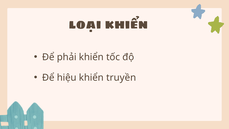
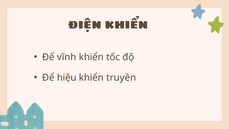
loại: loại -> điện (85, 24)
phải: phải -> vĩnh (67, 57)
